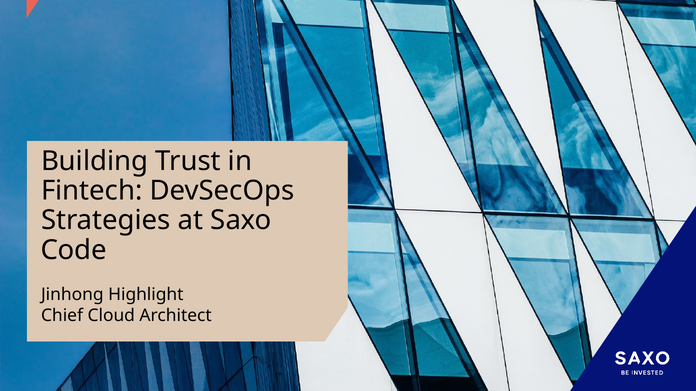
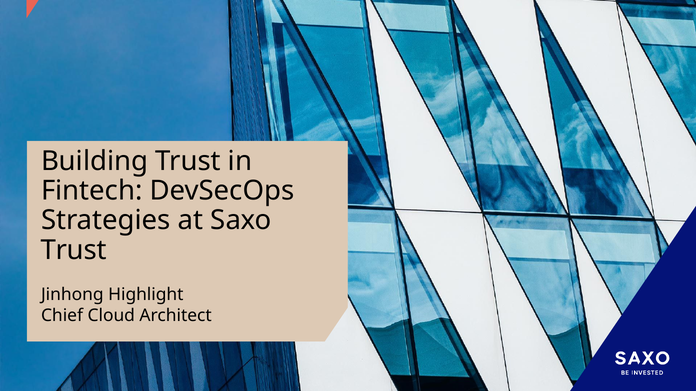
Code: Code -> Trust (74, 250)
